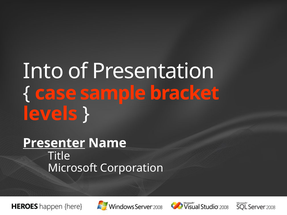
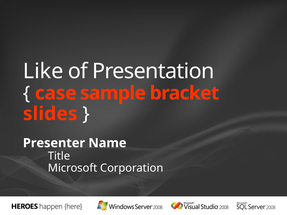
Into: Into -> Like (43, 71)
levels: levels -> slides (50, 114)
Presenter underline: present -> none (54, 143)
